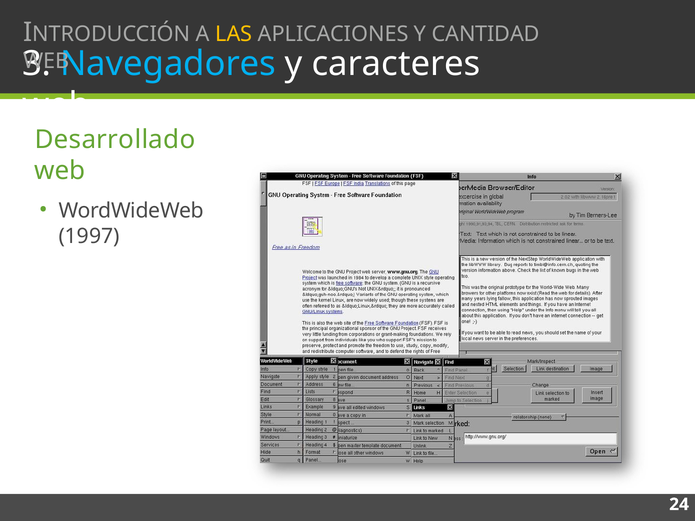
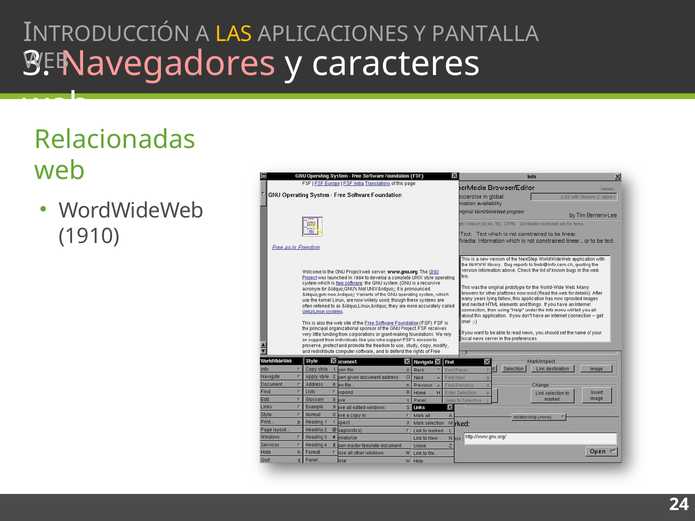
CANTIDAD: CANTIDAD -> PANTALLA (486, 34)
Navegadores colour: light blue -> pink (168, 64)
Desarrollado: Desarrollado -> Relacionadas (115, 140)
1997: 1997 -> 1910 (89, 236)
